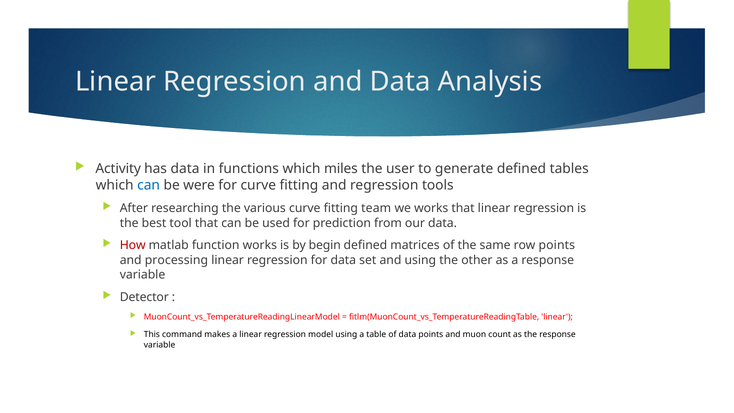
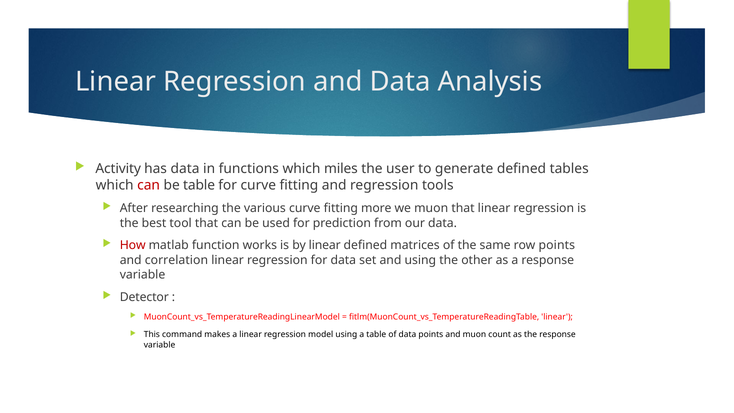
can colour: blue -> red (149, 185)
be were: were -> table (199, 185)
team: team -> more (376, 208)
we works: works -> muon (431, 208)
by begin: begin -> linear (325, 245)
processing: processing -> correlation (176, 260)
